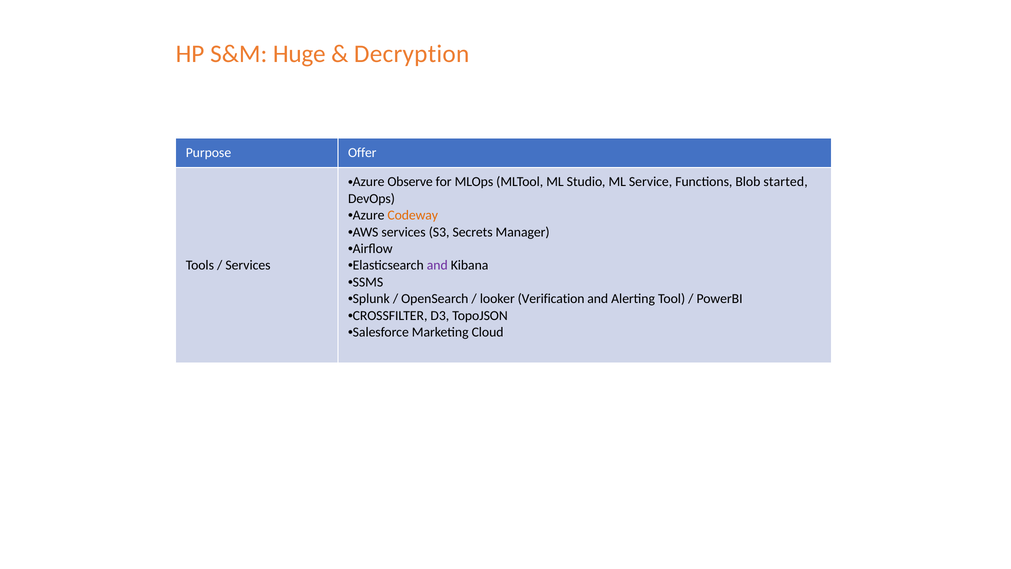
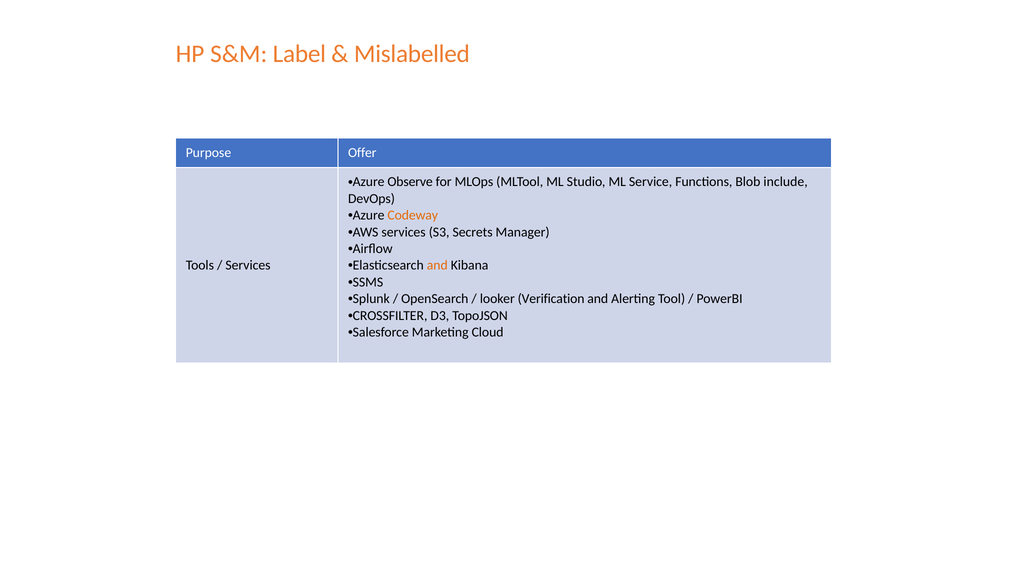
Huge: Huge -> Label (299, 54)
Decryption: Decryption -> Mislabelled (412, 54)
started: started -> include (786, 182)
and colour: purple -> orange (437, 265)
